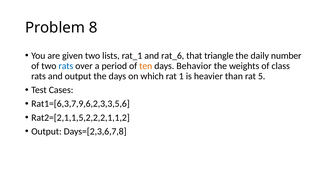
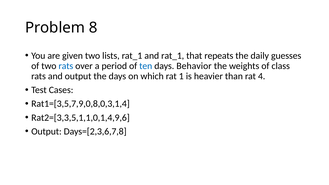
and rat_6: rat_6 -> rat_1 (173, 56)
triangle: triangle -> repeats (219, 56)
number: number -> guesses (286, 56)
ten colour: orange -> blue (146, 66)
5: 5 -> 4 (262, 76)
Rat1=[6,3,7,9,6,2,3,3,5,6: Rat1=[6,3,7,9,6,2,3,3,5,6 -> Rat1=[3,5,7,9,0,8,0,3,1,4 (80, 104)
Rat2=[2,1,1,5,2,2,2,1,1,2: Rat2=[2,1,1,5,2,2,2,1,1,2 -> Rat2=[3,3,5,1,1,0,1,4,9,6 (80, 118)
